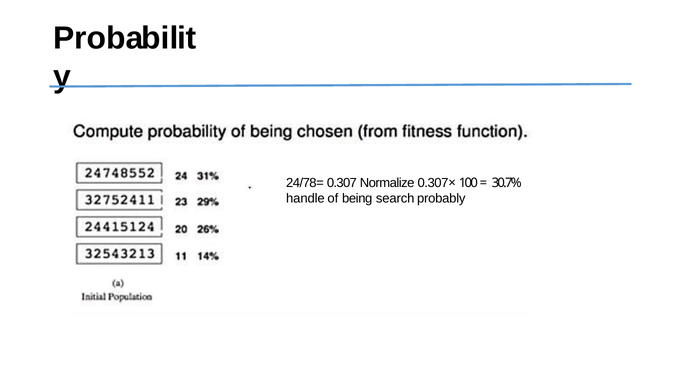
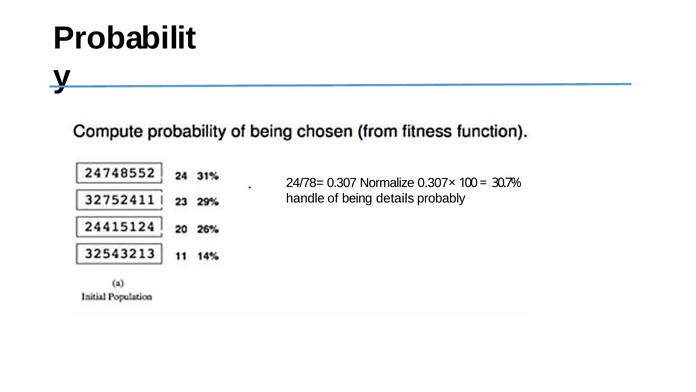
search: search -> details (395, 198)
